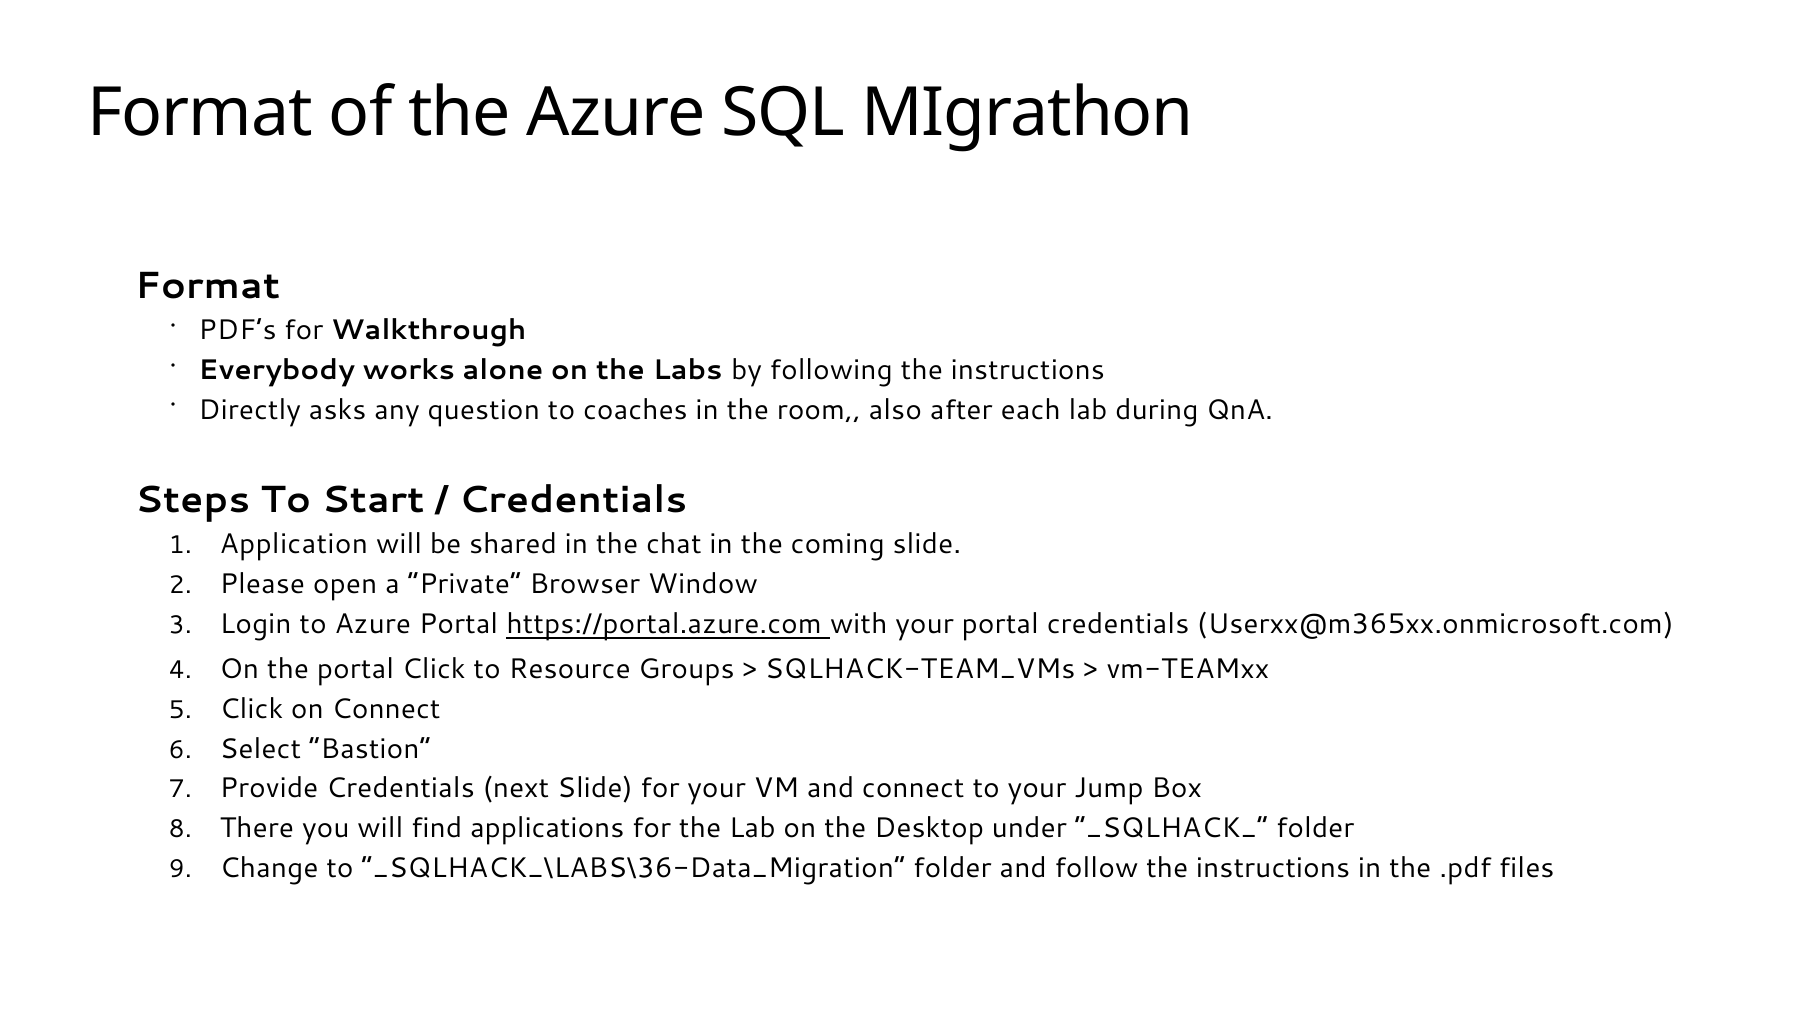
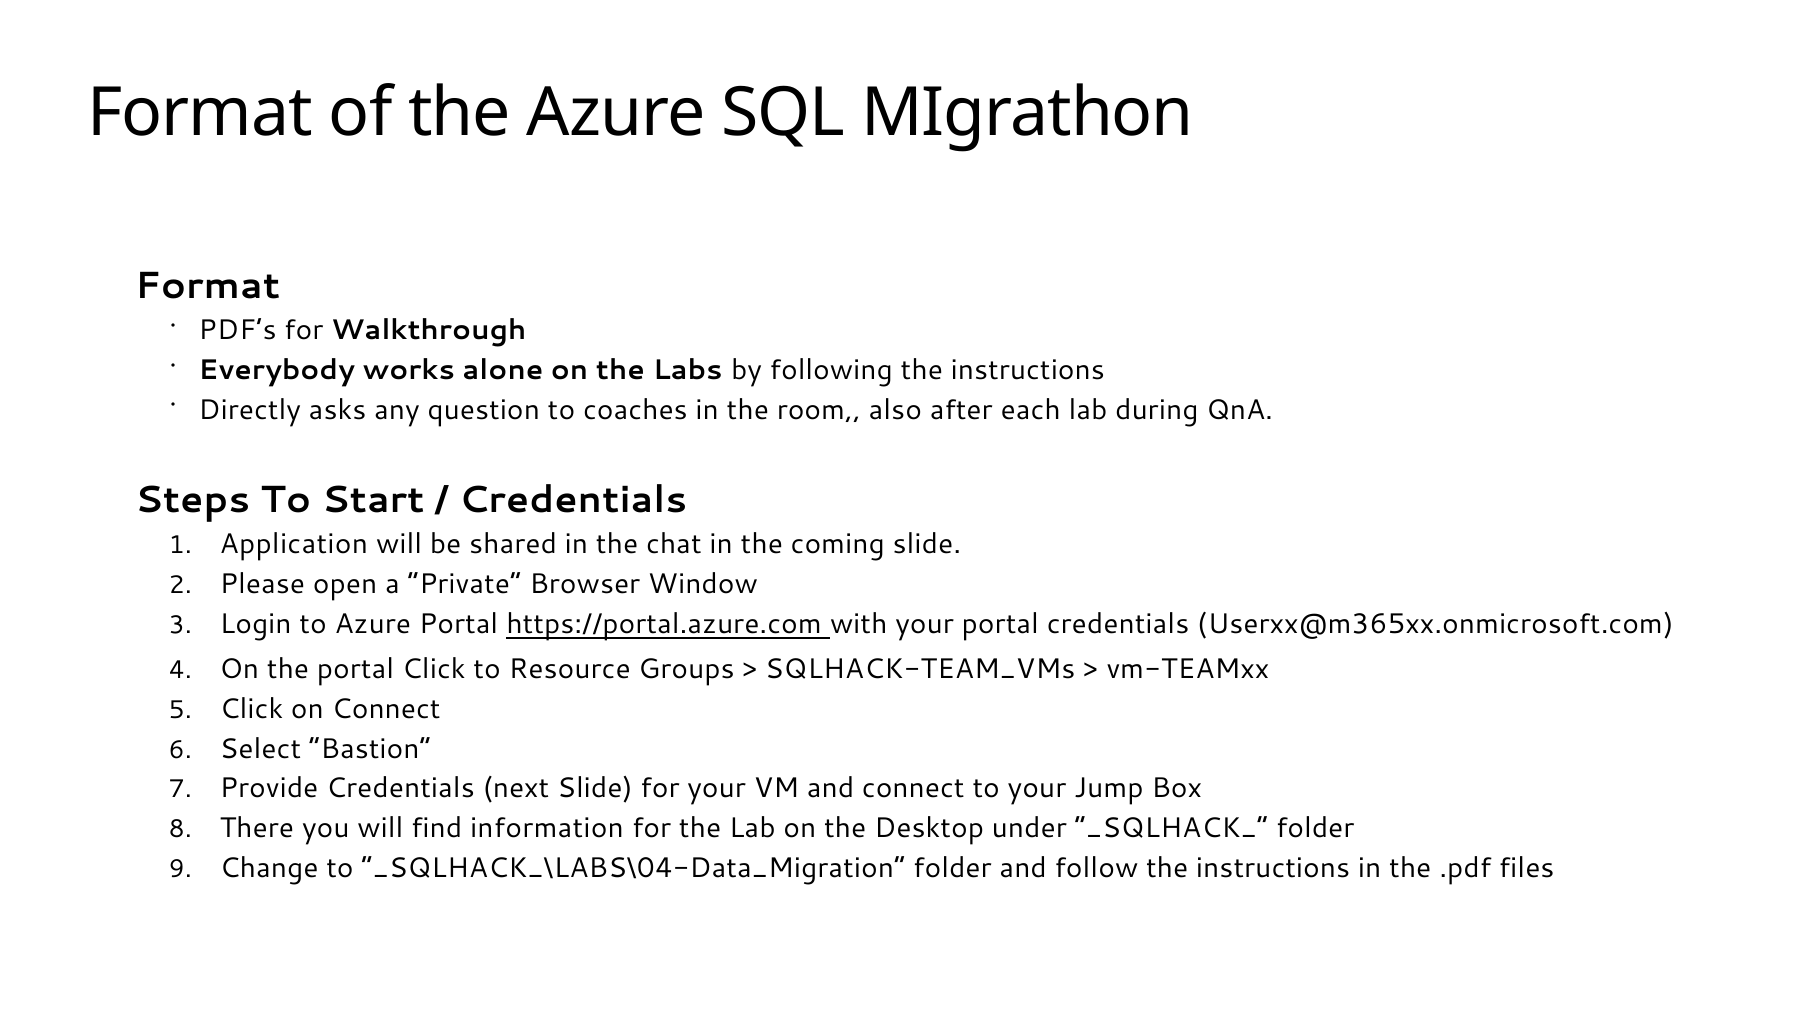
applications: applications -> information (547, 828)
_SQLHACK_\LABS\36-Data_Migration: _SQLHACK_\LABS\36-Data_Migration -> _SQLHACK_\LABS\04-Data_Migration (633, 868)
